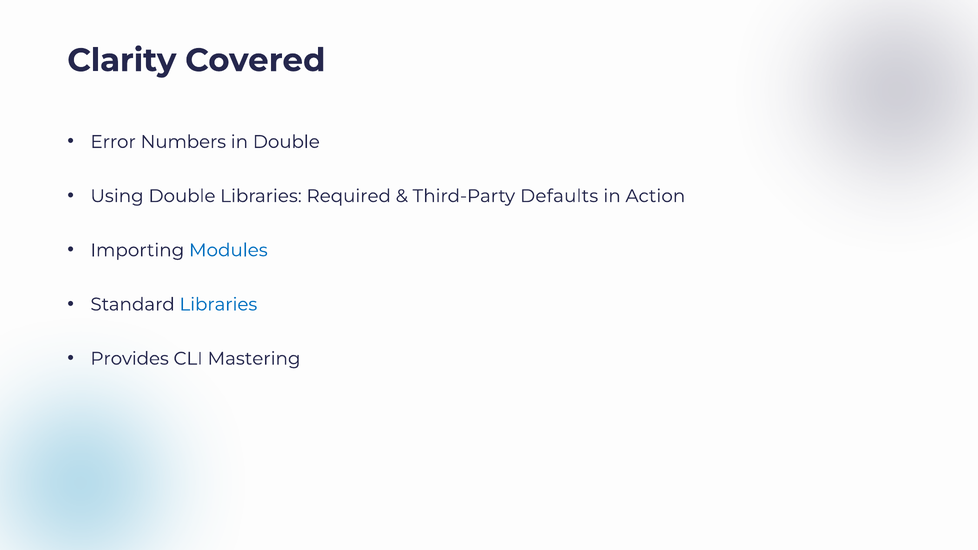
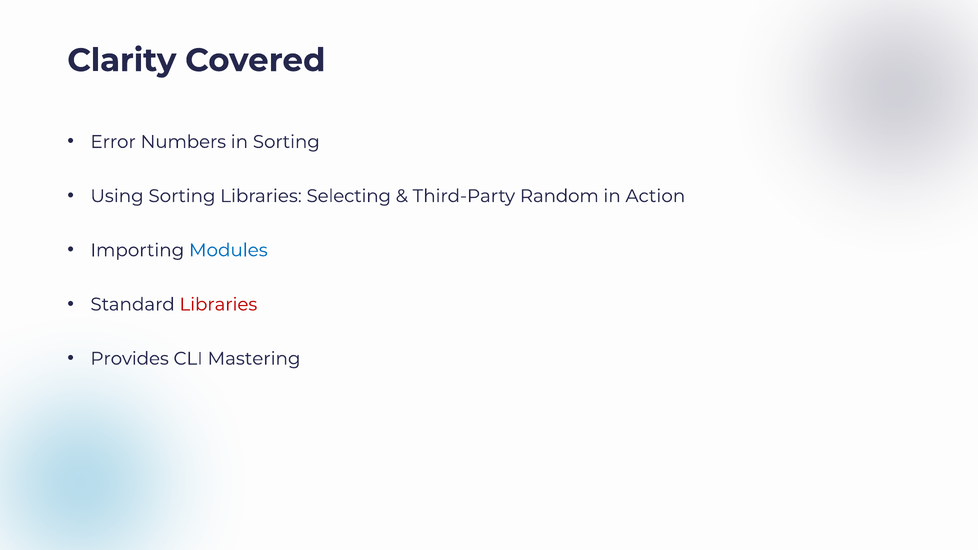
in Double: Double -> Sorting (286, 142)
Using Double: Double -> Sorting (182, 196)
Required: Required -> Selecting (349, 196)
Defaults: Defaults -> Random (559, 196)
Libraries colour: blue -> red (218, 304)
